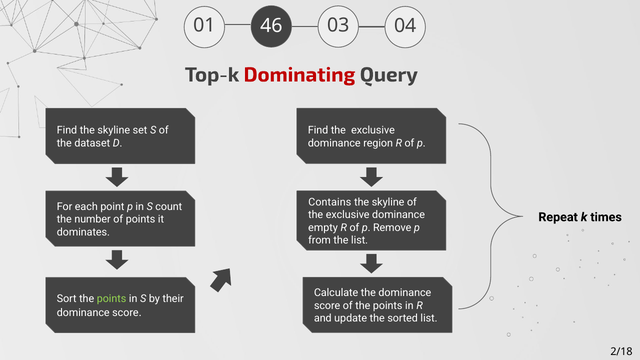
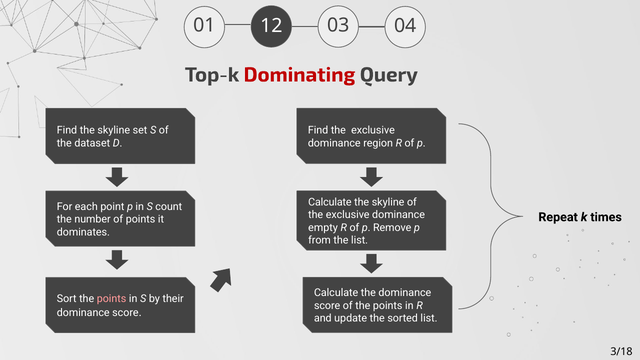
46: 46 -> 12 (271, 26)
Contains: Contains -> Calculate (330, 202)
points colour: light green -> pink (112, 299)
2/18: 2/18 -> 3/18 (621, 352)
